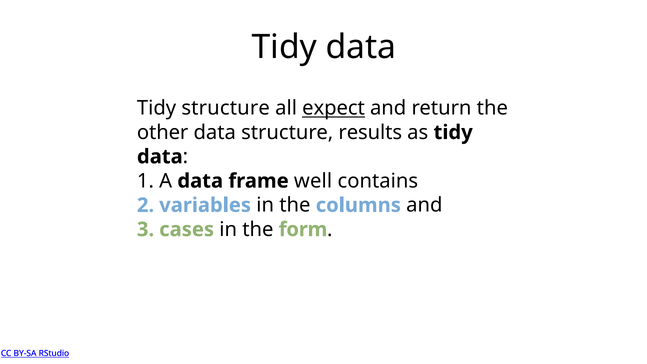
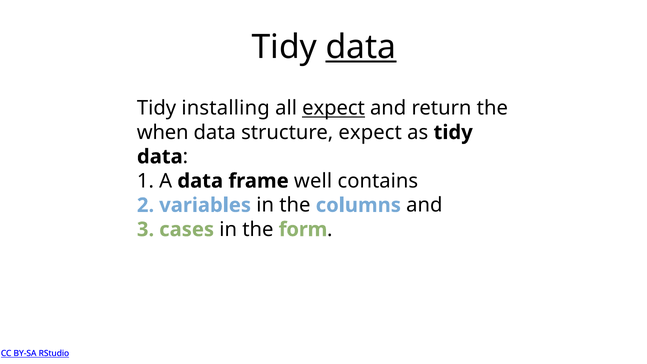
data underline: none -> present (361, 47)
Tidy structure: structure -> installing (226, 108)
other: other -> when (163, 132)
structure results: results -> expect (370, 132)
